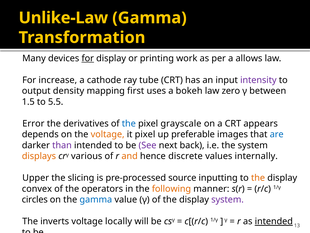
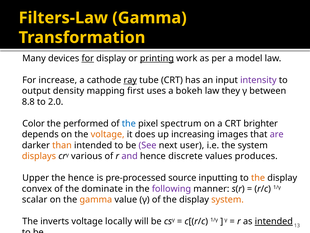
Unlike-Law: Unlike-Law -> Filters-Law (63, 18)
printing underline: none -> present (157, 58)
allows: allows -> model (249, 58)
ray underline: none -> present (130, 80)
zero: zero -> they (231, 91)
1.5: 1.5 -> 8.8 (28, 102)
5.5: 5.5 -> 2.0 (56, 102)
Error: Error -> Color (33, 123)
derivatives: derivatives -> performed (86, 123)
grayscale: grayscale -> spectrum (181, 123)
appears: appears -> brighter (261, 123)
it pixel: pixel -> does (145, 134)
preferable: preferable -> increasing (193, 134)
are colour: blue -> purple (277, 134)
than colour: purple -> orange (62, 145)
back: back -> user (192, 145)
and colour: orange -> purple (130, 156)
internally: internally -> produces (256, 156)
the slicing: slicing -> hence (81, 178)
operators: operators -> dominate (102, 188)
following colour: orange -> purple (171, 188)
circles: circles -> scalar (35, 199)
gamma colour: blue -> orange (96, 199)
system colour: purple -> orange (228, 199)
